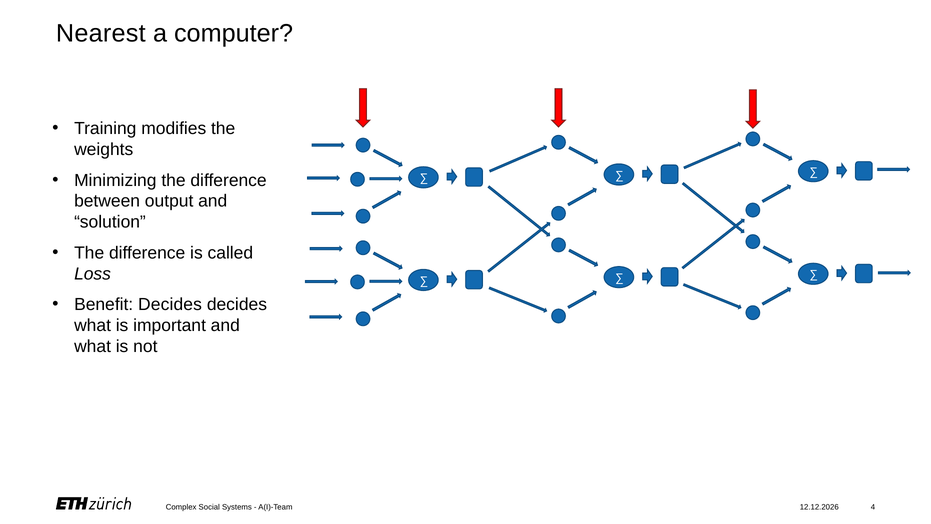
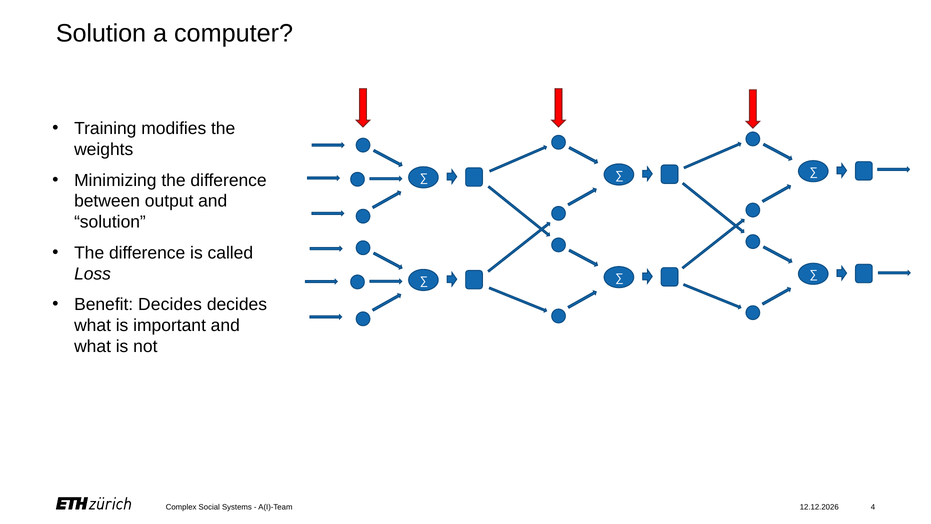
Nearest: Nearest -> Solution (101, 33)
